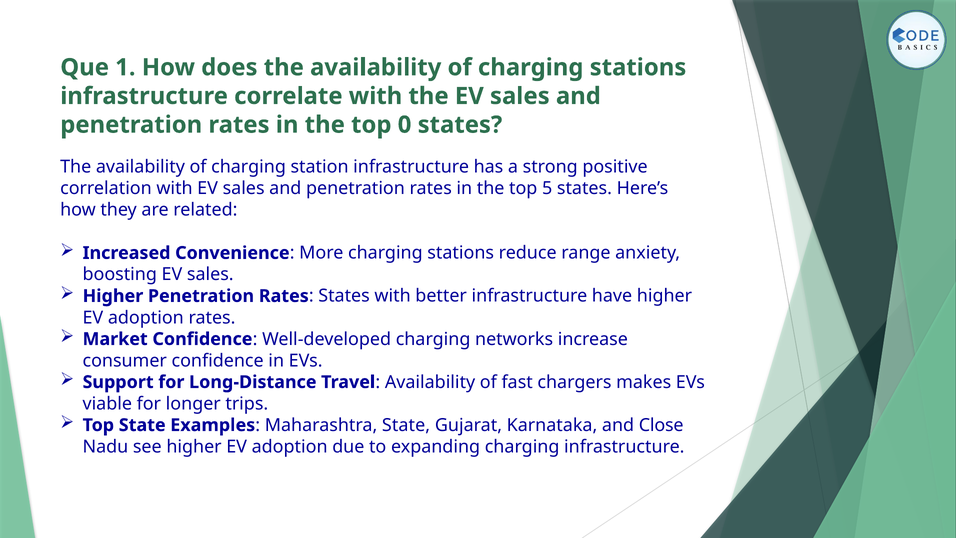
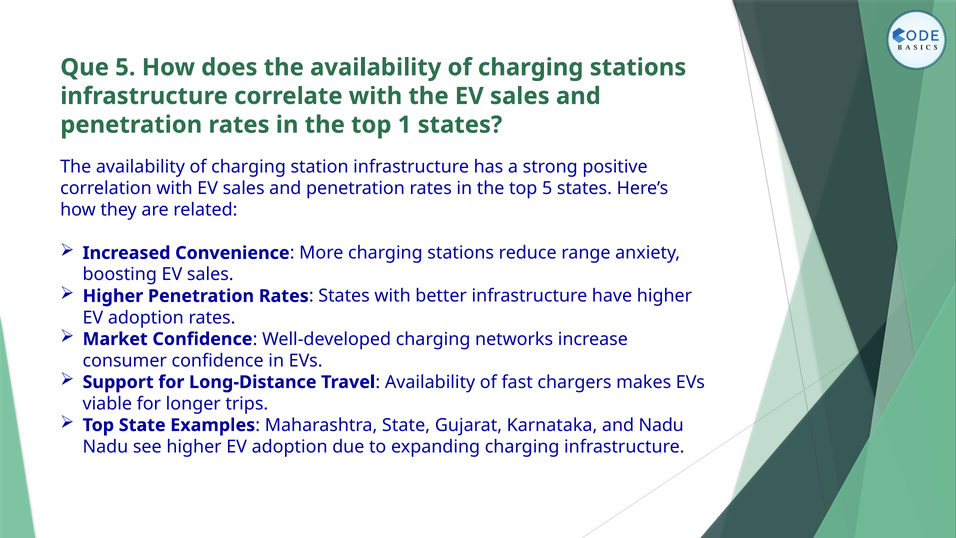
Que 1: 1 -> 5 (125, 67)
0: 0 -> 1 (405, 125)
and Close: Close -> Nadu (661, 425)
